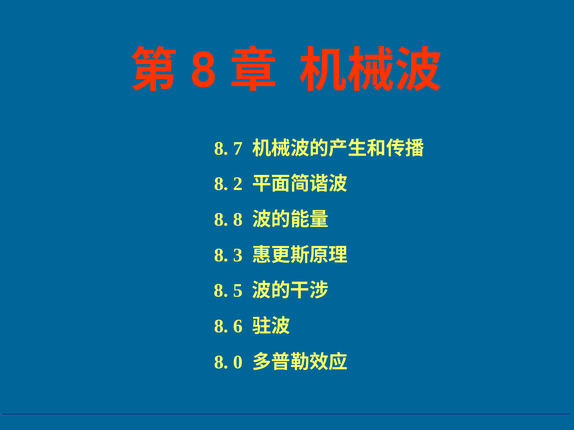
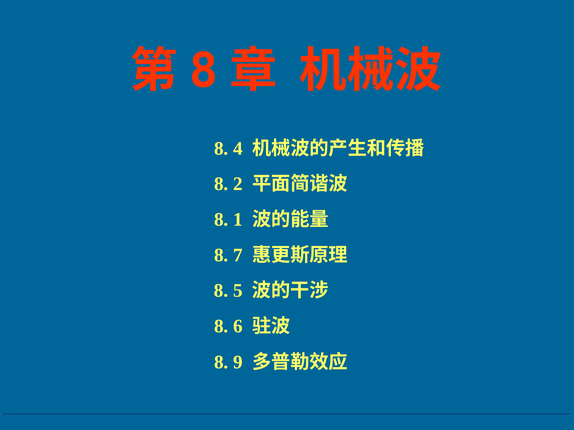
7: 7 -> 4 (238, 149)
8 8: 8 -> 1 (238, 220)
3: 3 -> 7 (238, 255)
0: 0 -> 9 (238, 363)
